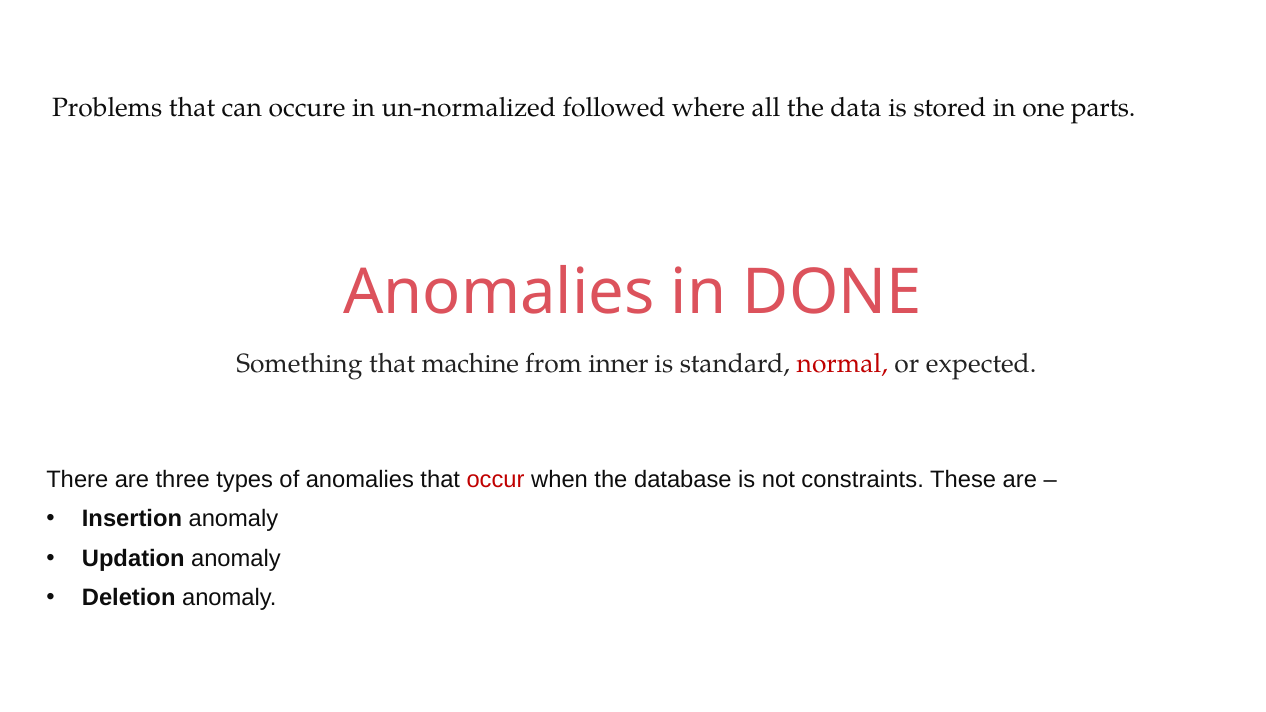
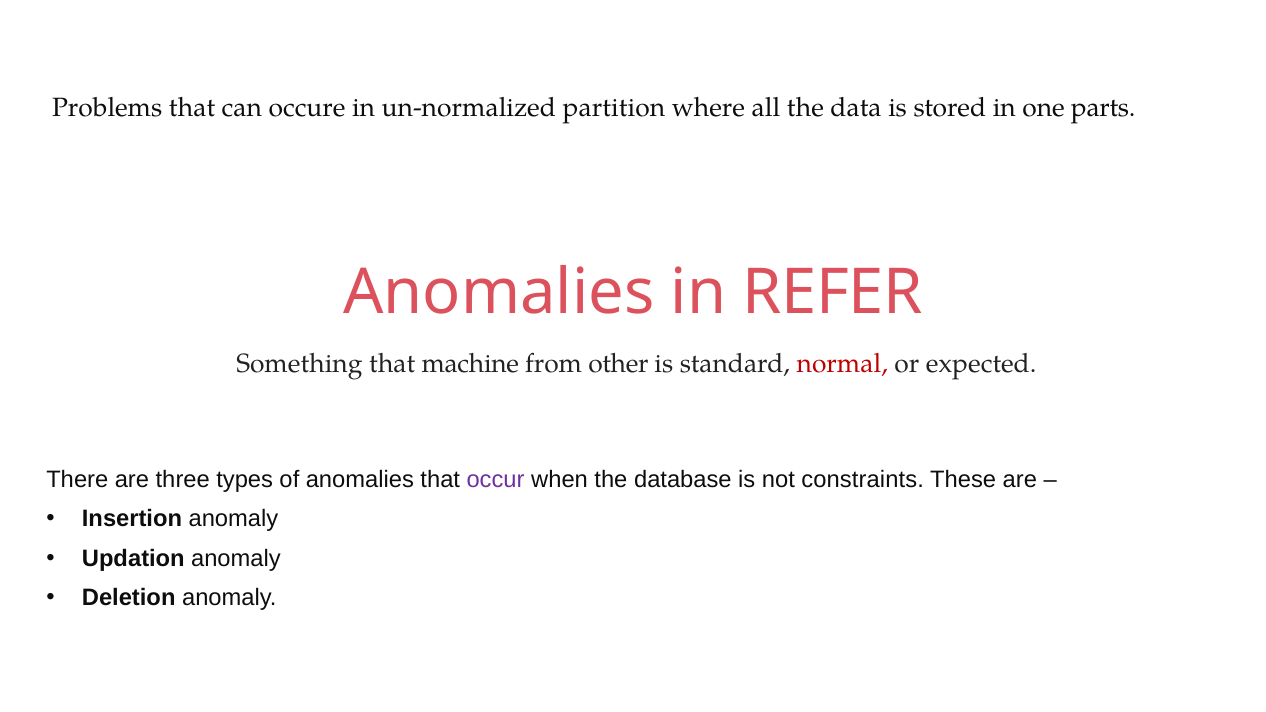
followed: followed -> partition (614, 107)
DONE: DONE -> REFER (833, 292)
inner: inner -> other (618, 363)
occur colour: red -> purple (496, 480)
